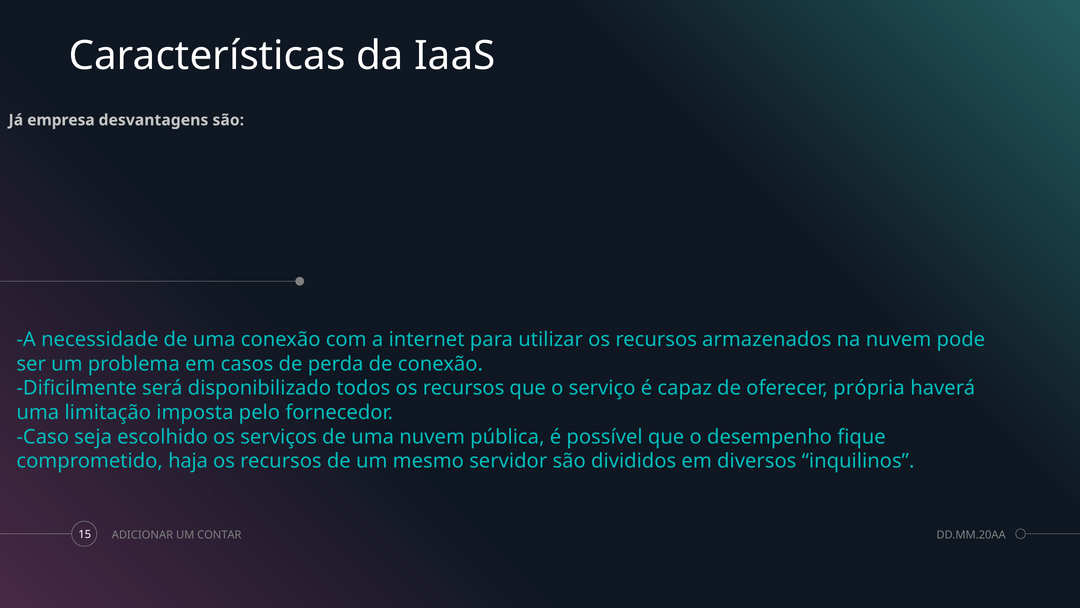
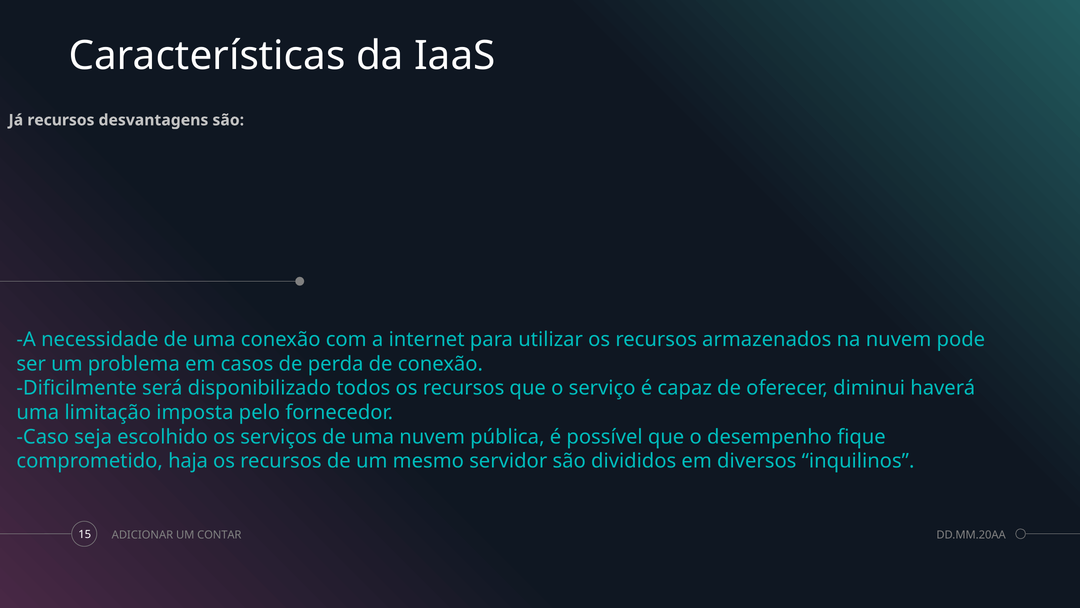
Já empresa: empresa -> recursos (61, 120)
própria: própria -> diminui (869, 388)
